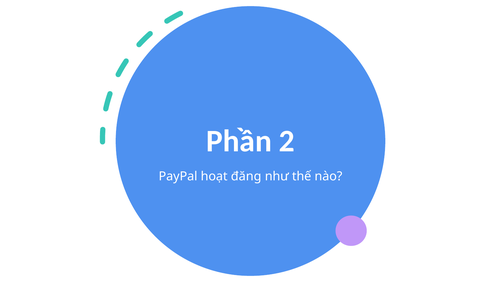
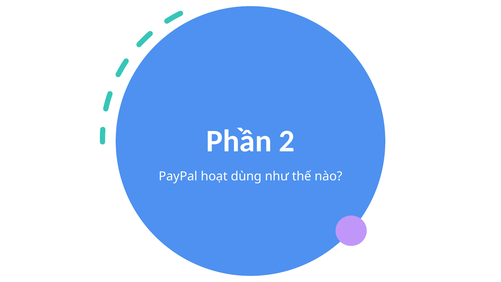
đăng: đăng -> dùng (246, 176)
